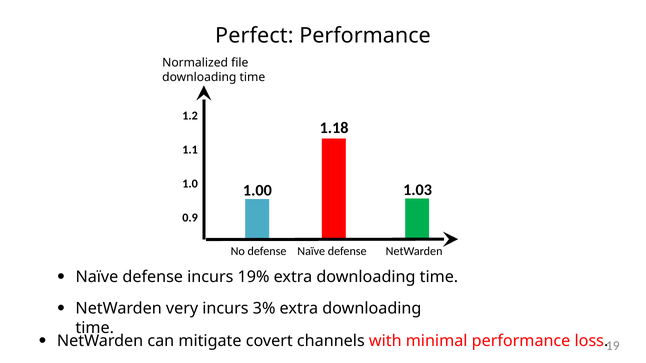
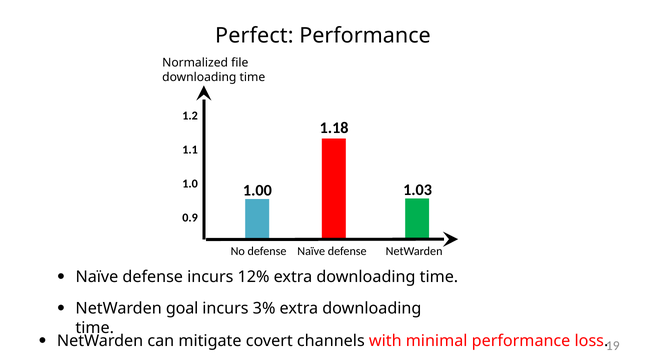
19%: 19% -> 12% (254, 277)
very: very -> goal (182, 309)
